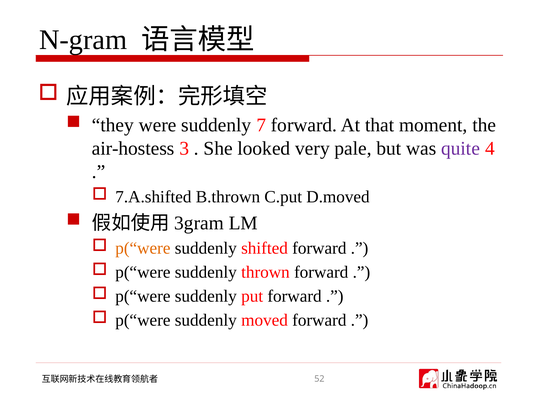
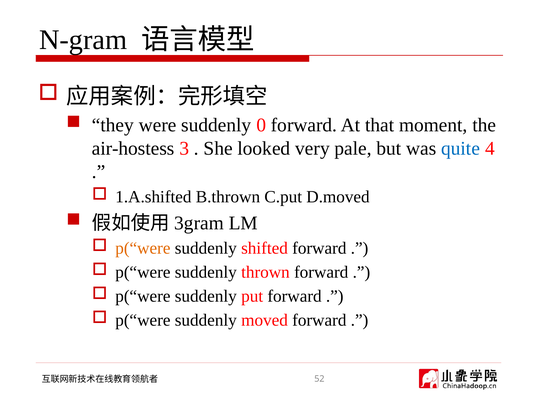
7: 7 -> 0 (261, 125)
quite colour: purple -> blue (461, 148)
7.A.shifted: 7.A.shifted -> 1.A.shifted (153, 197)
